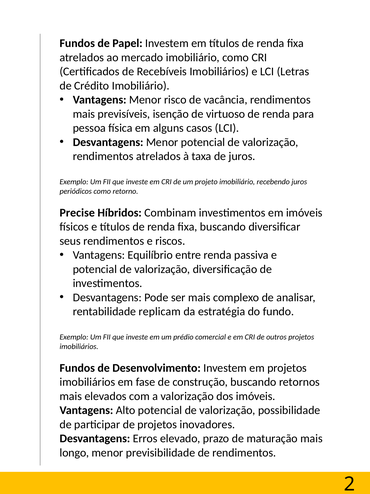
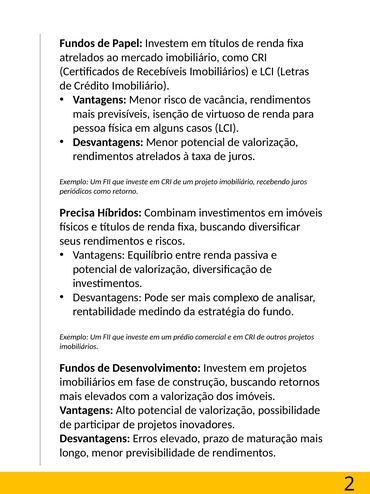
Precise: Precise -> Precisa (77, 212)
replicam: replicam -> medindo (160, 311)
